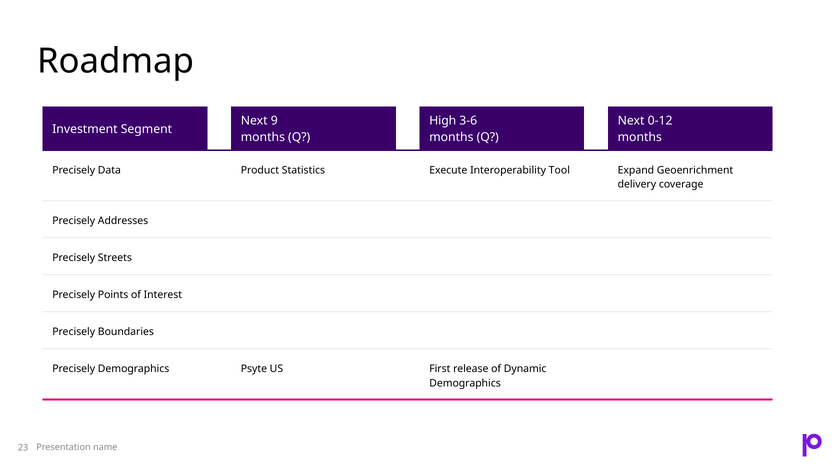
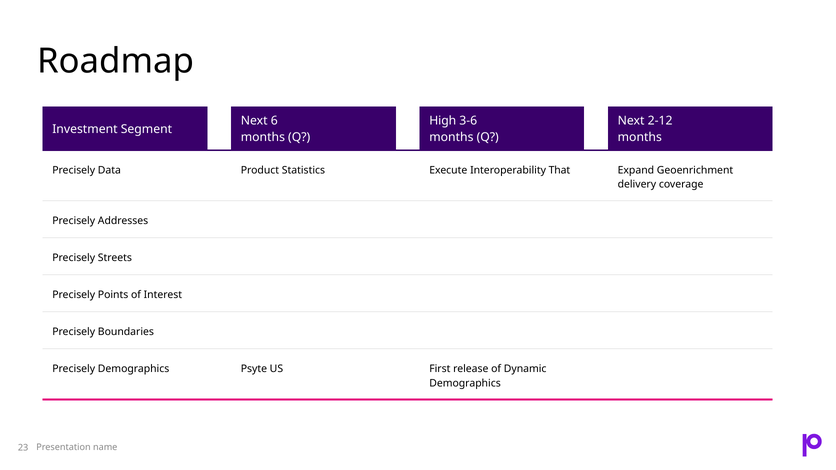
9: 9 -> 6 (274, 121)
0-12: 0-12 -> 2-12 (660, 121)
Tool: Tool -> That (559, 170)
